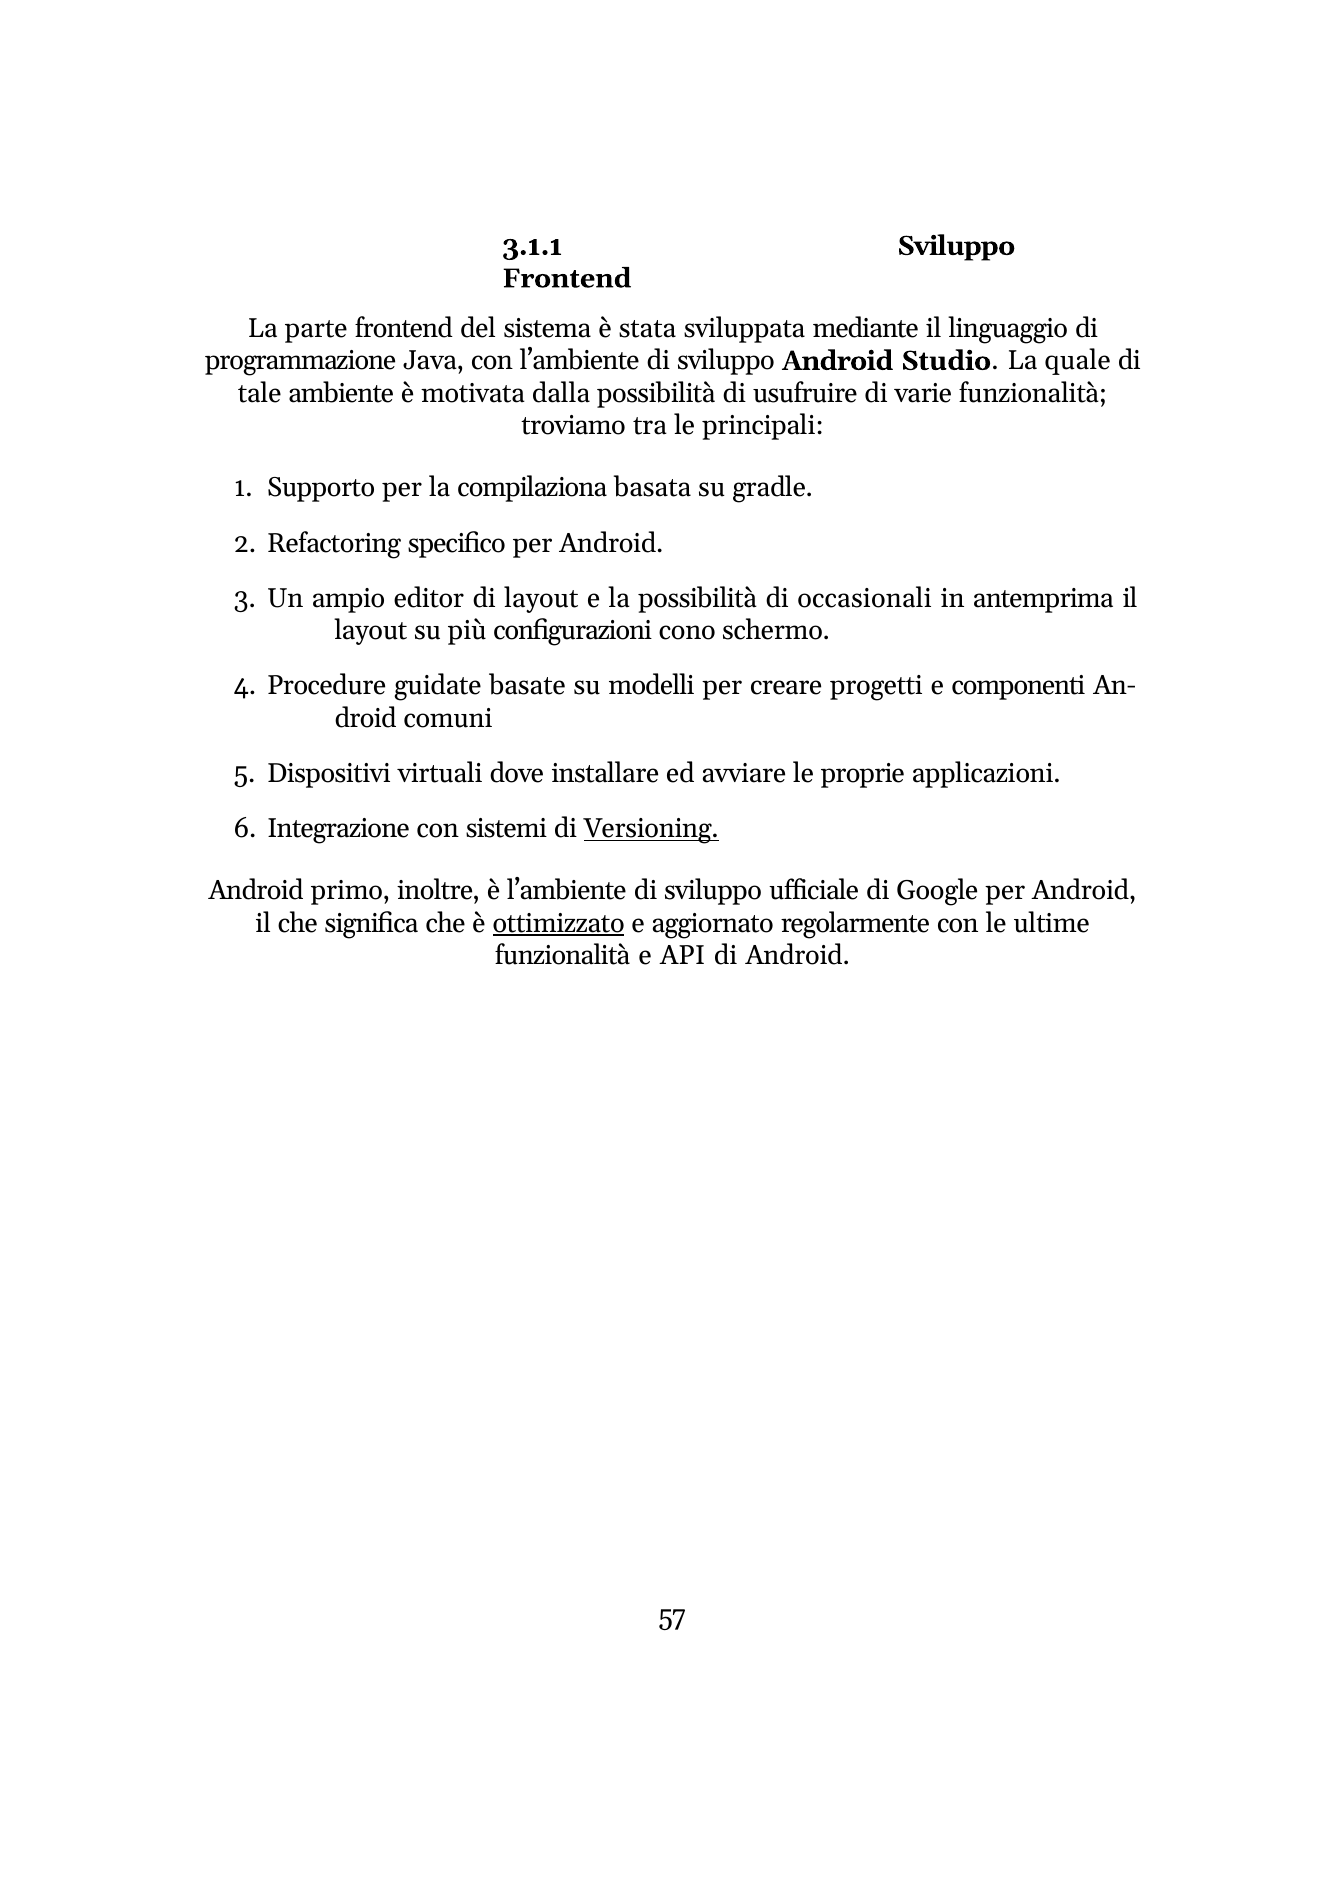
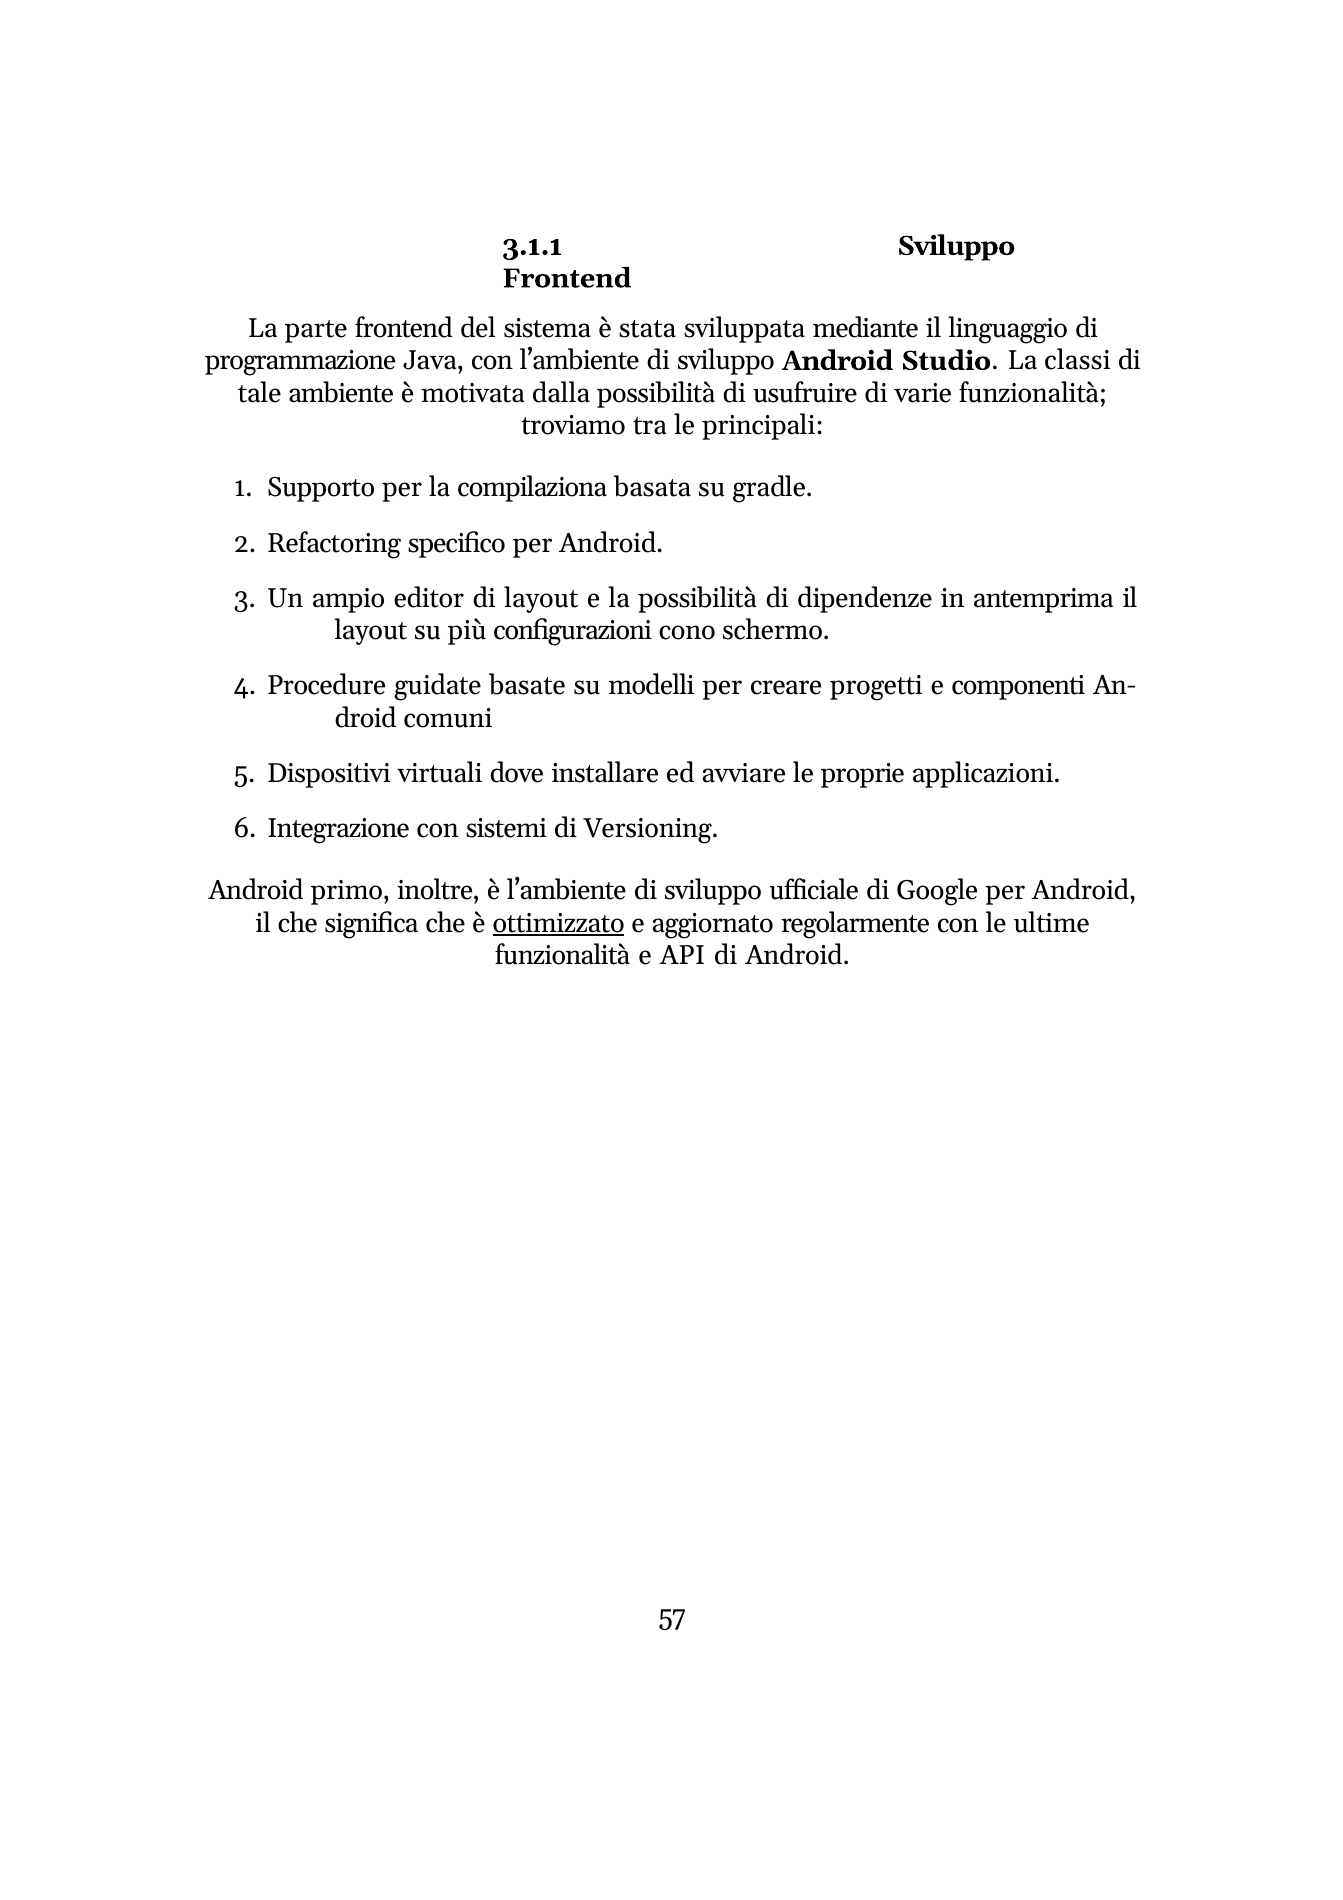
quale: quale -> classi (1078, 361)
occasionali: occasionali -> dipendenze (865, 598)
Versioning underline: present -> none (651, 829)
